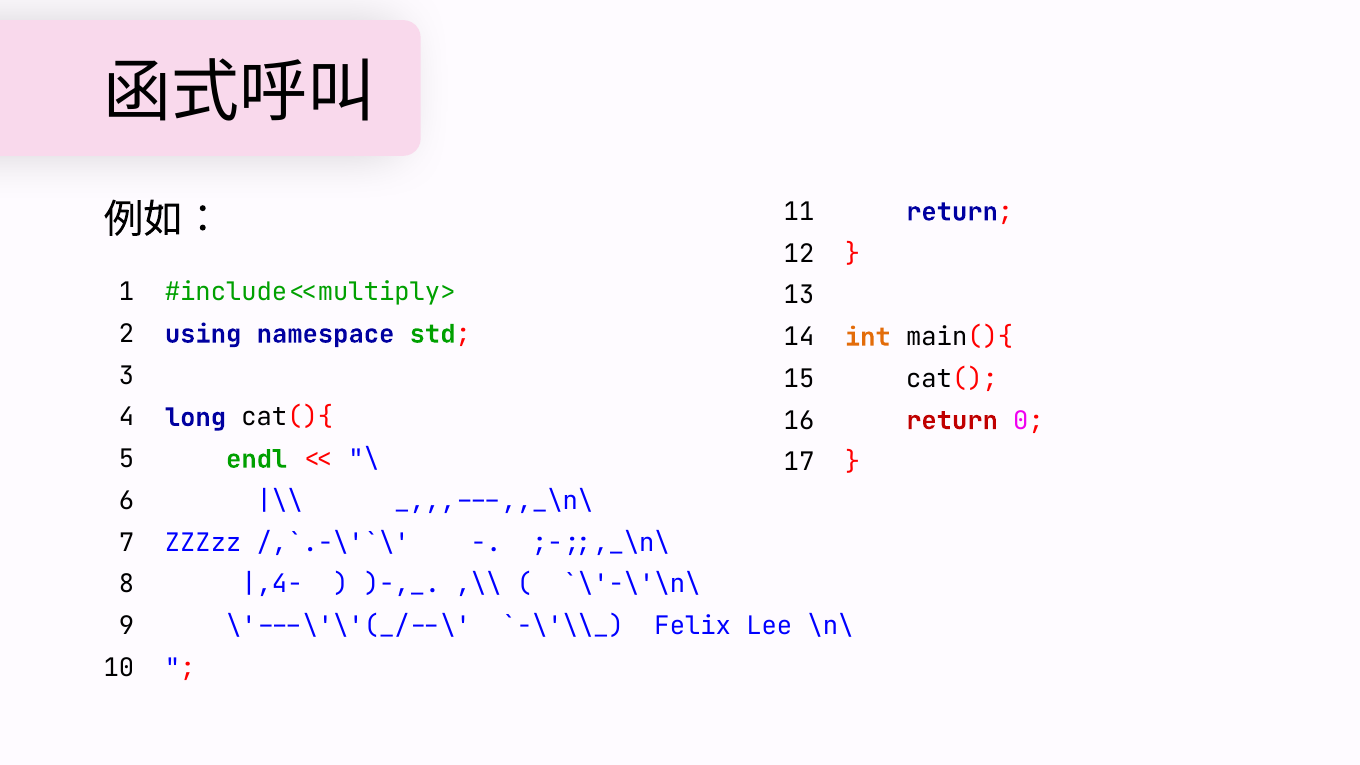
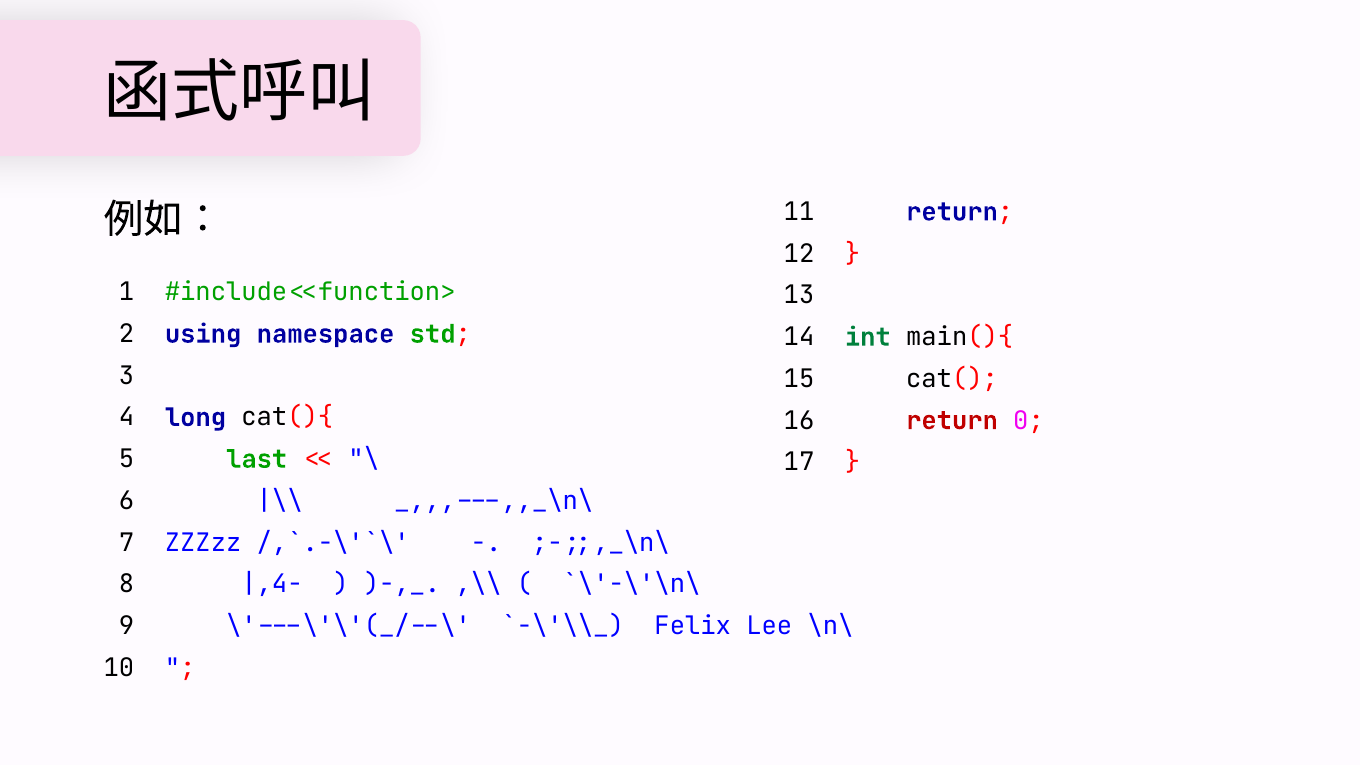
<multiply>: <multiply> -> <function> (379, 292)
int colour: orange -> green (868, 337)
endl: endl -> last (257, 459)
